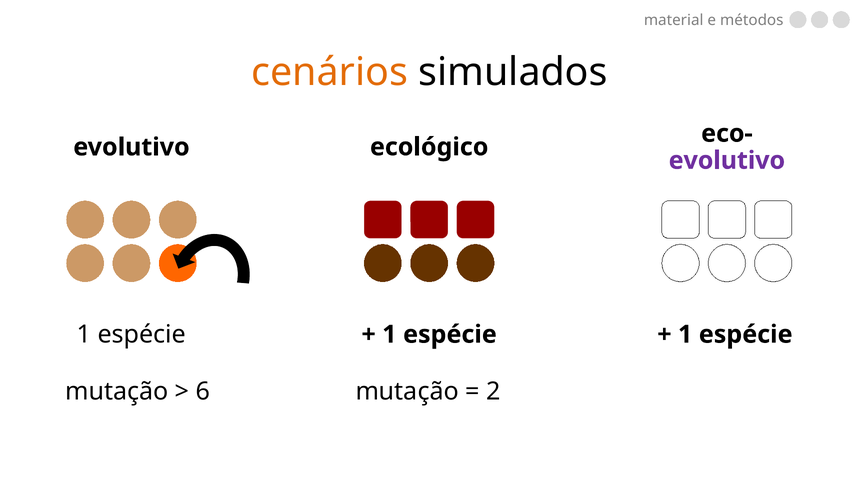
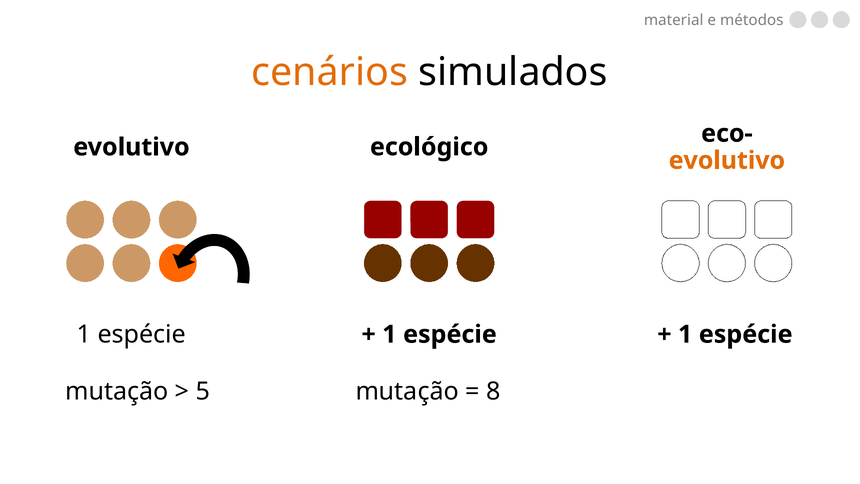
evolutivo colour: purple -> orange (727, 160)
6: 6 -> 5 (203, 391)
2: 2 -> 8 (493, 391)
